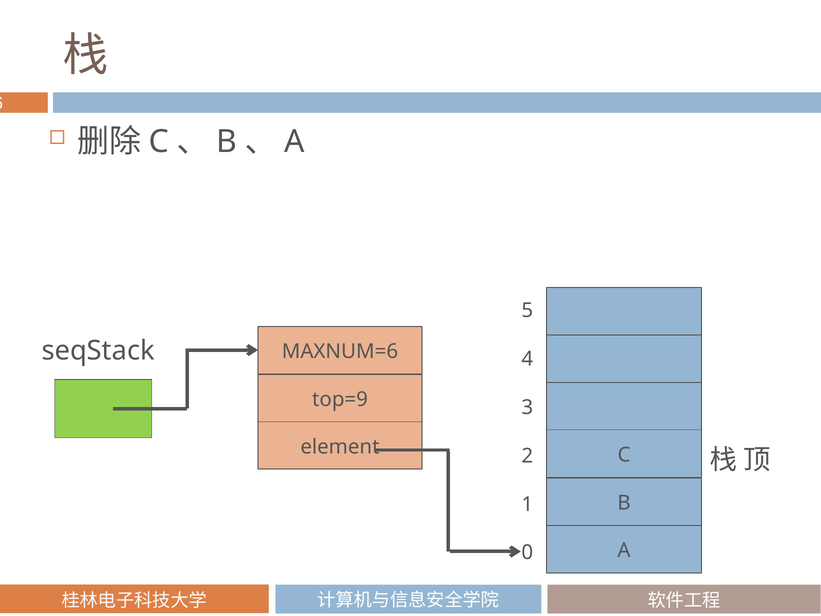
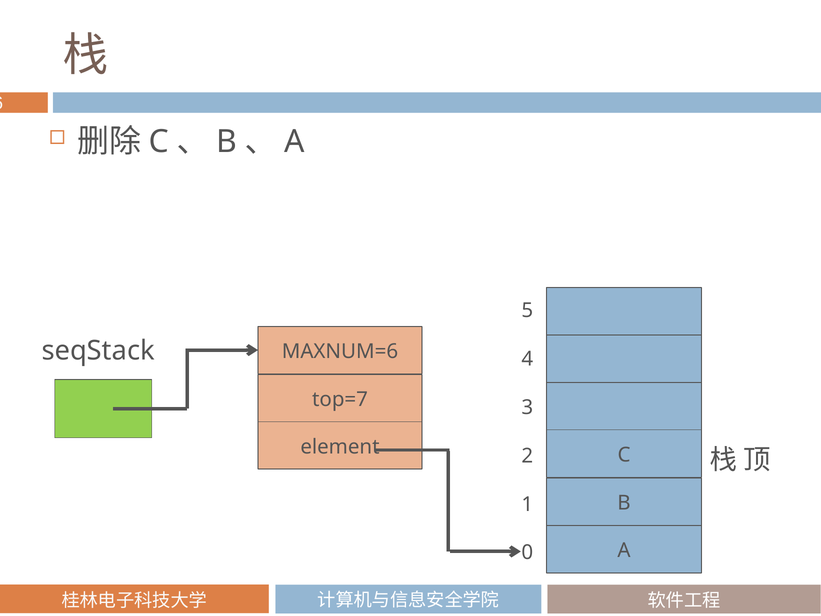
top=9: top=9 -> top=7 (340, 399)
